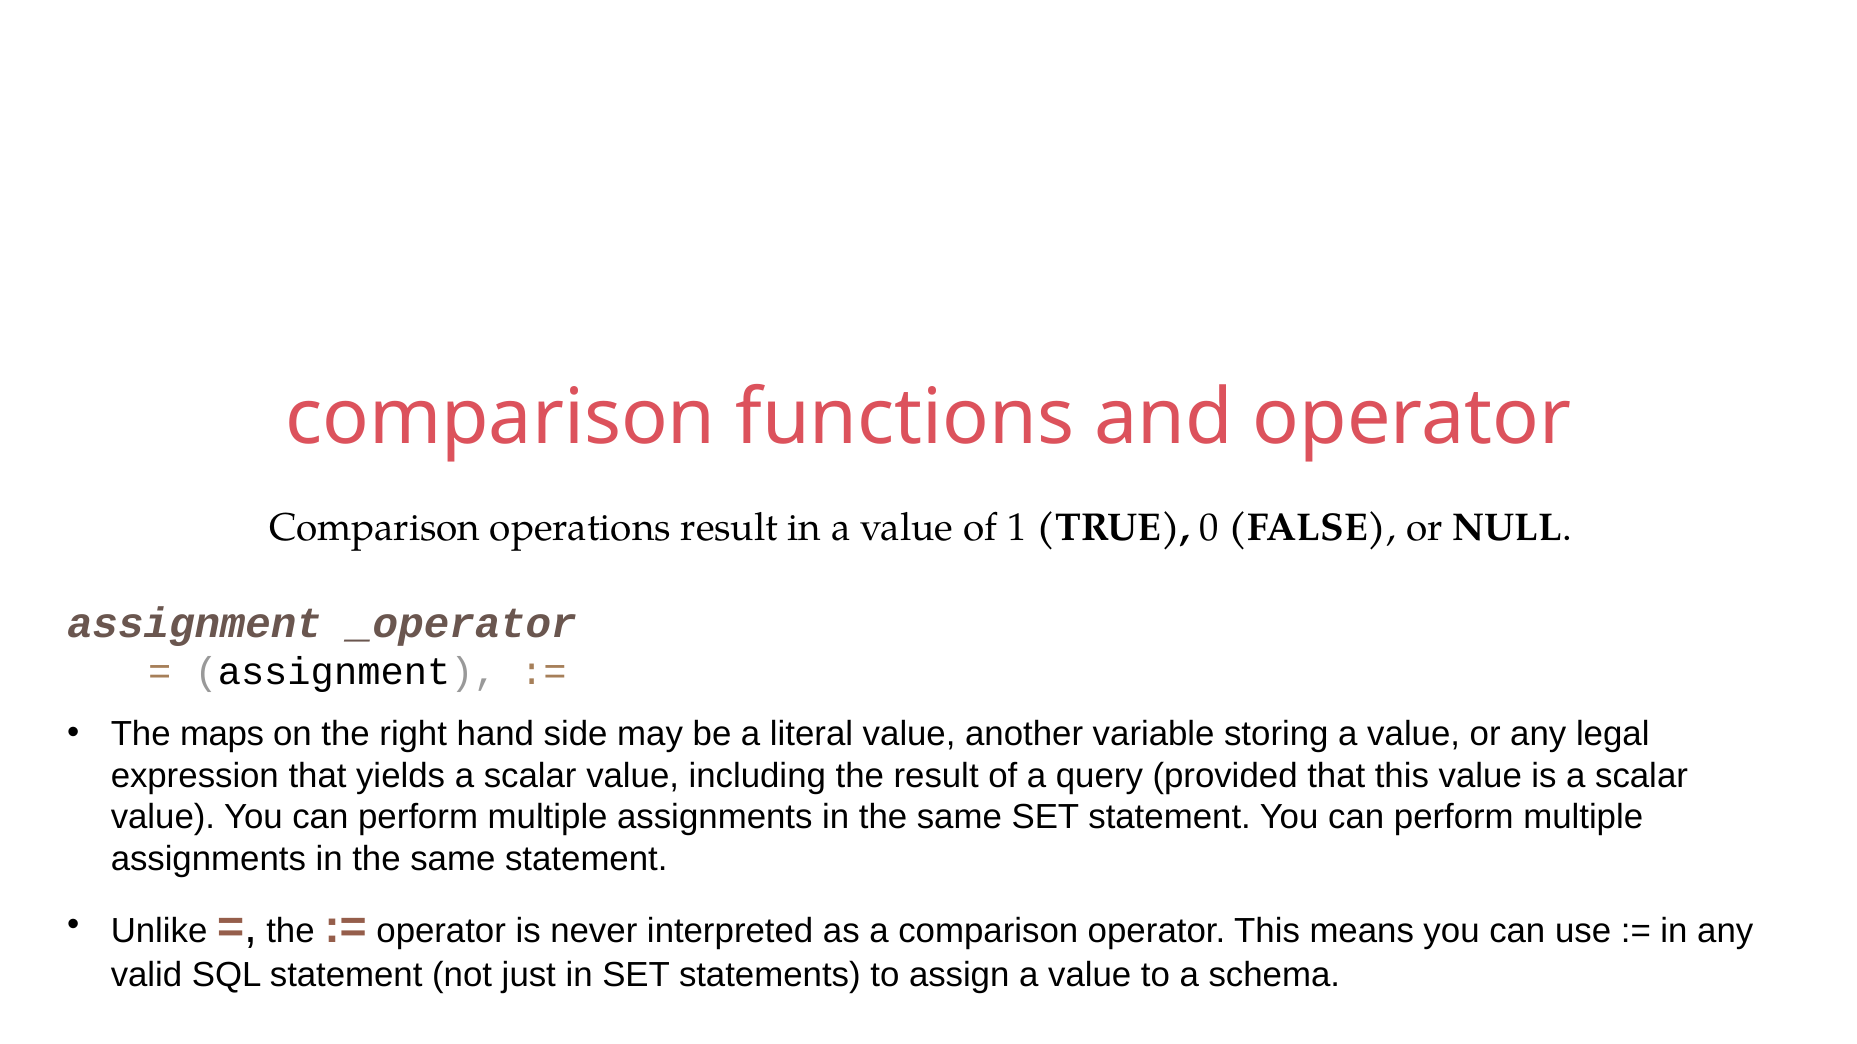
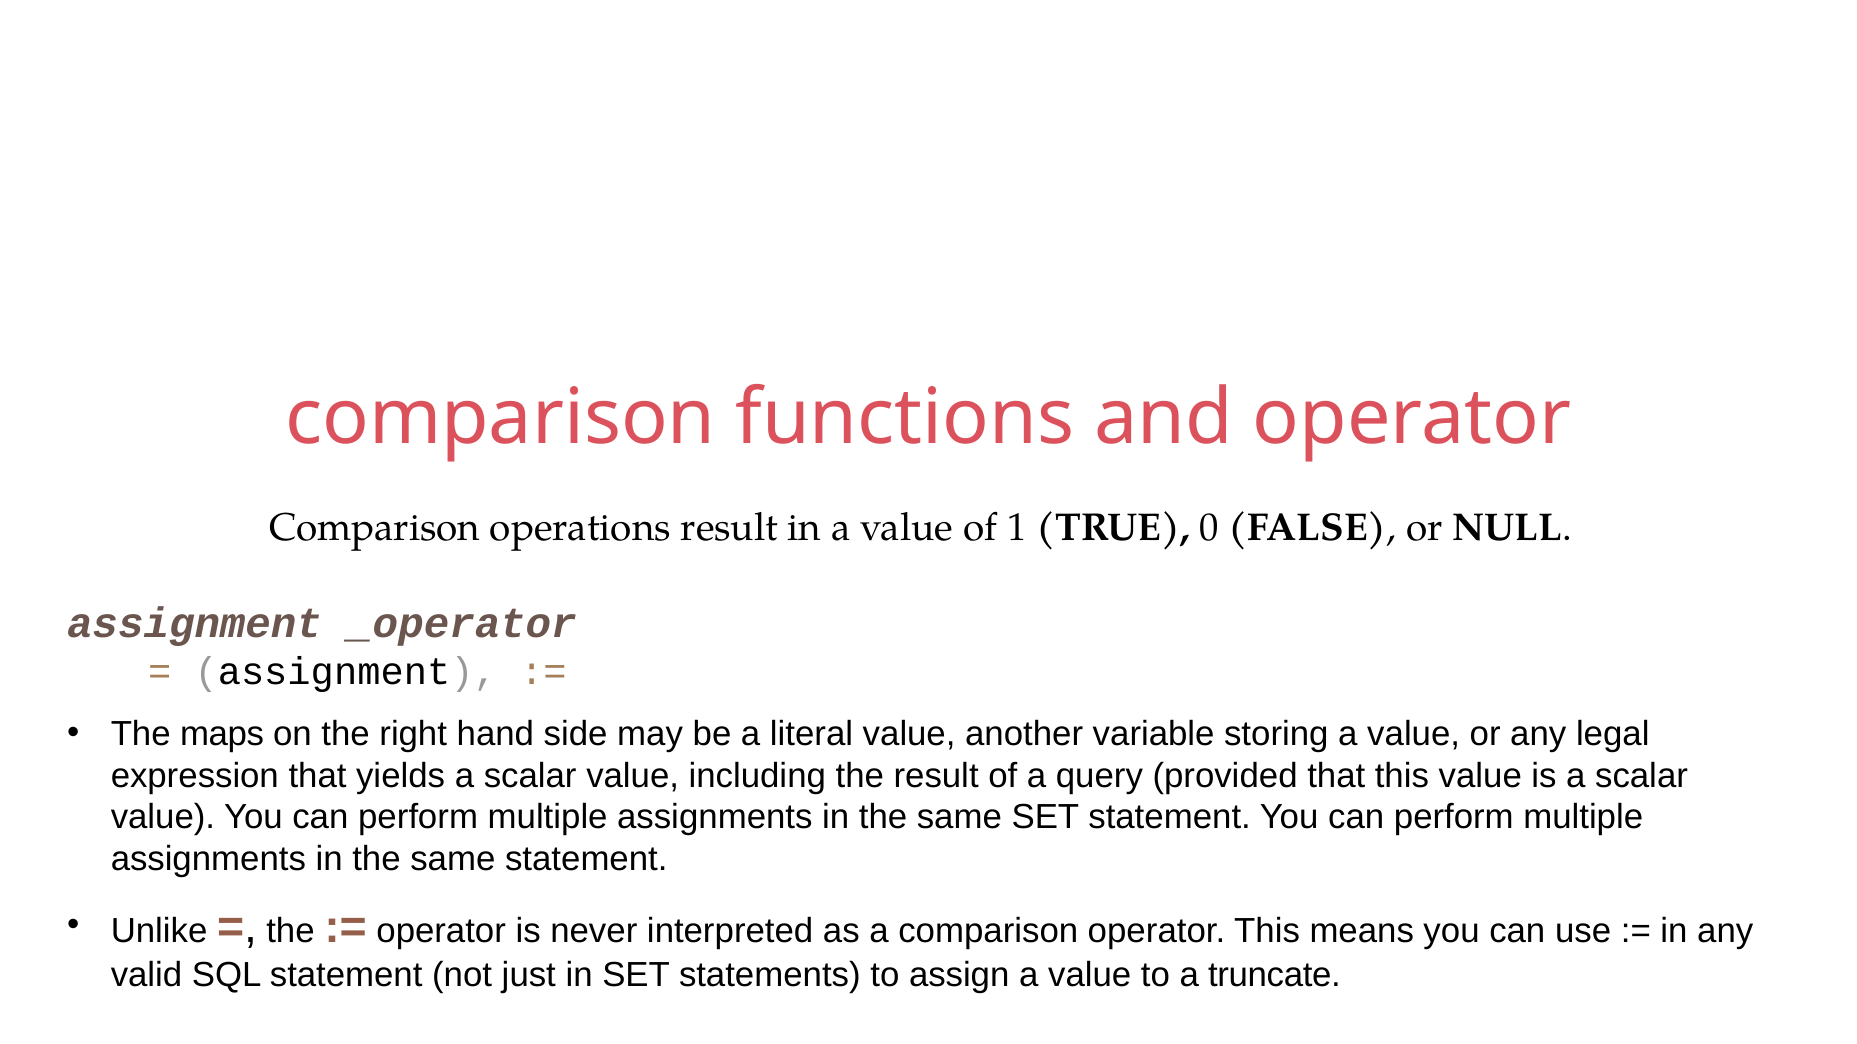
schema: schema -> truncate (1274, 976)
